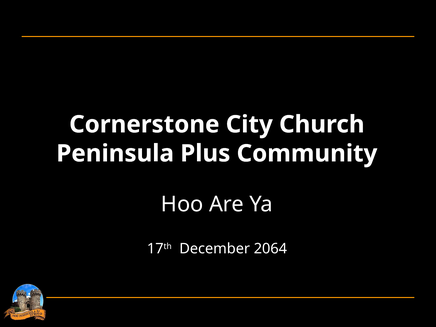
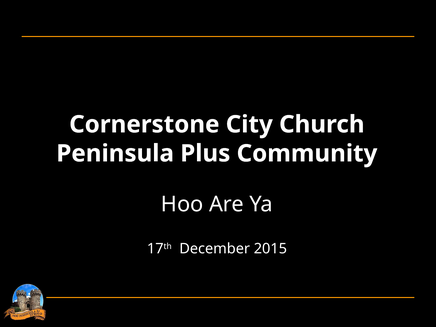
2064: 2064 -> 2015 (270, 249)
